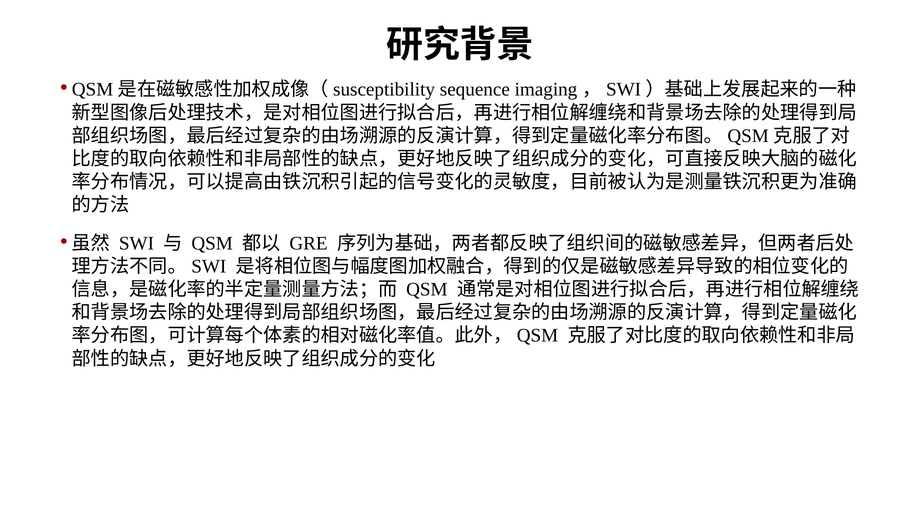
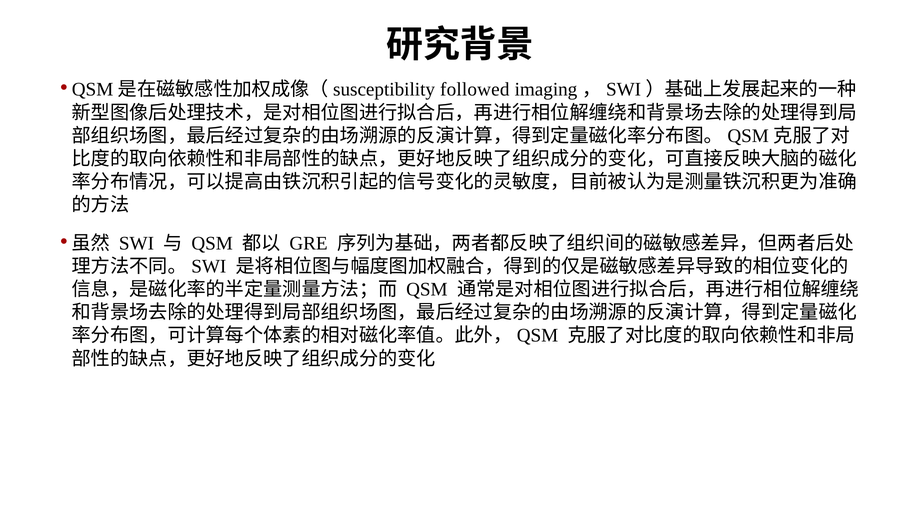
sequence: sequence -> followed (475, 90)
